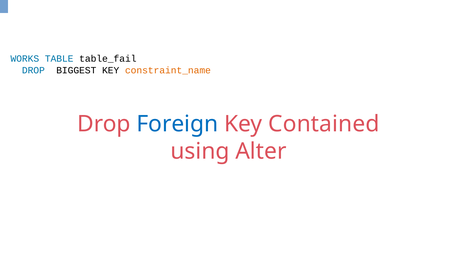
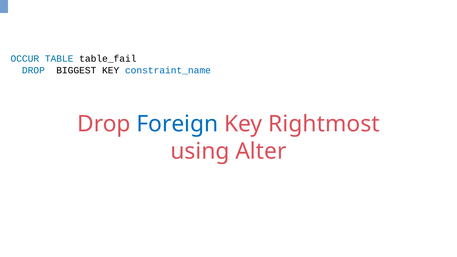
WORKS: WORKS -> OCCUR (25, 59)
constraint_name colour: orange -> blue (168, 70)
Contained: Contained -> Rightmost (324, 124)
